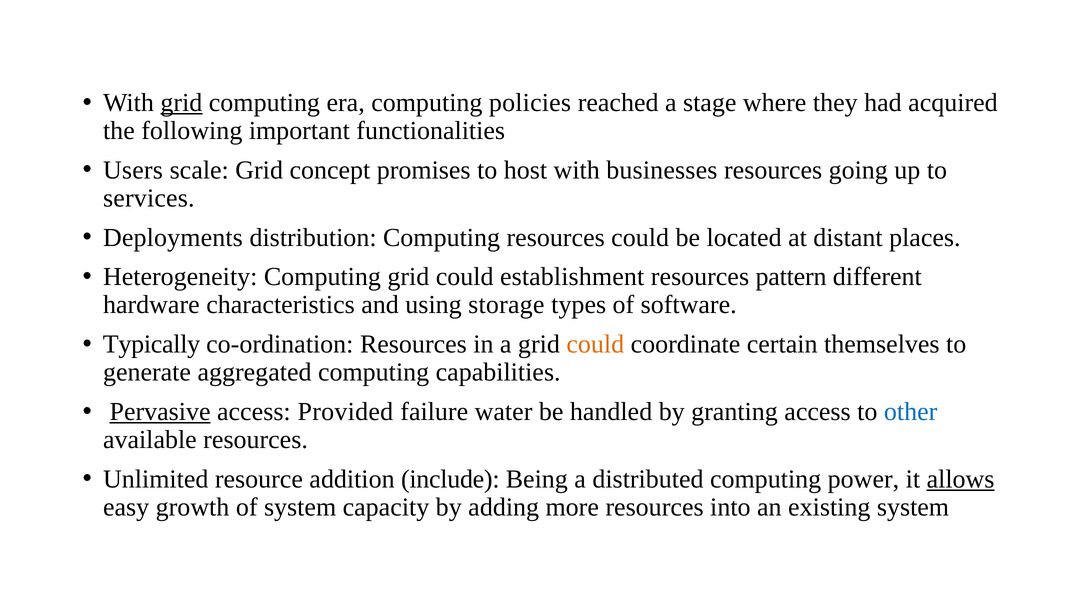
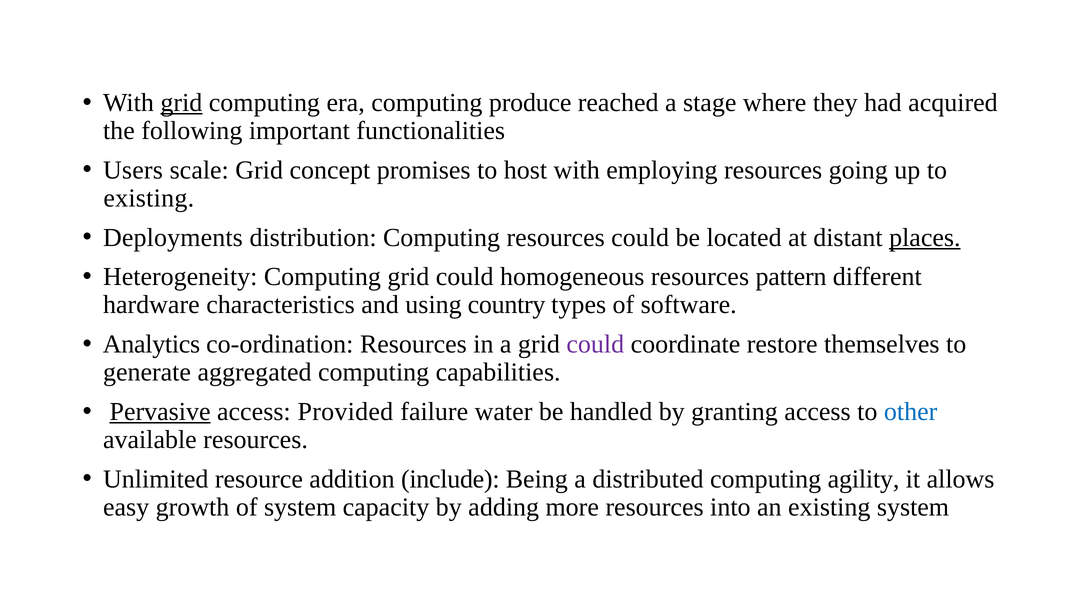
policies: policies -> produce (530, 103)
businesses: businesses -> employing (662, 170)
services: services -> existing (149, 198)
places underline: none -> present (925, 238)
establishment: establishment -> homogeneous (572, 277)
storage: storage -> country (507, 305)
Typically: Typically -> Analytics (152, 344)
could colour: orange -> purple (595, 344)
certain: certain -> restore (782, 344)
power: power -> agility (864, 479)
allows underline: present -> none (961, 479)
